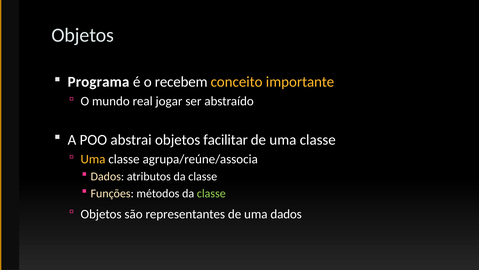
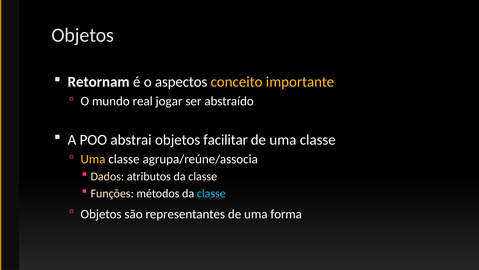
Programa: Programa -> Retornam (99, 82)
recebem: recebem -> aspectos (181, 82)
classe colour: light green -> light blue (211, 193)
uma dados: dados -> forma (286, 214)
